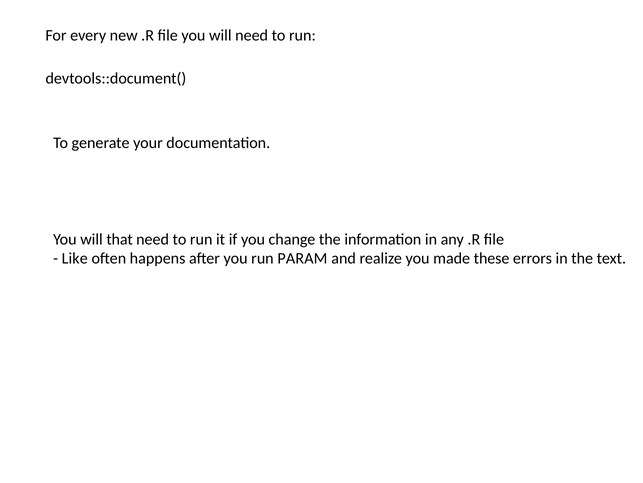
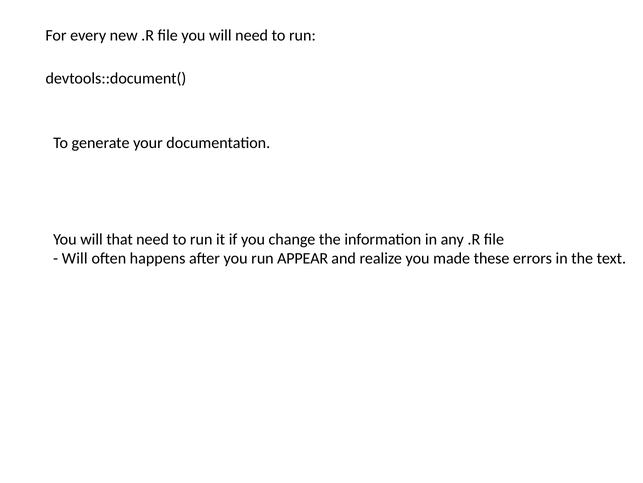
Like: Like -> Will (75, 258)
PARAM: PARAM -> APPEAR (303, 258)
